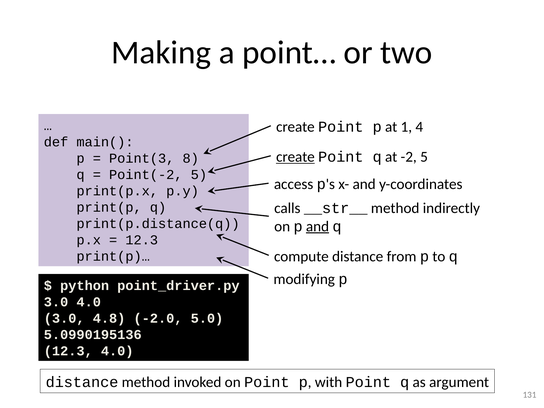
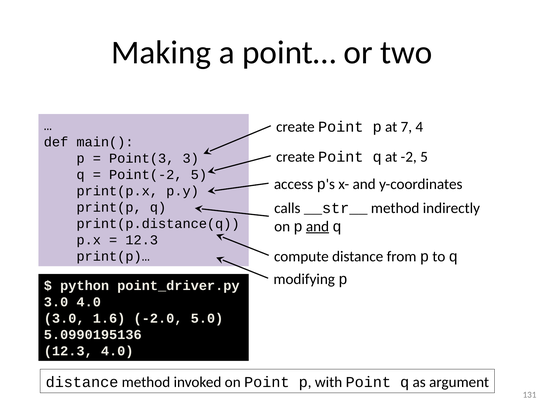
1: 1 -> 7 (406, 127)
create underline: present -> none (295, 157)
8: 8 -> 3 (191, 158)
4.8: 4.8 -> 1.6 (109, 318)
